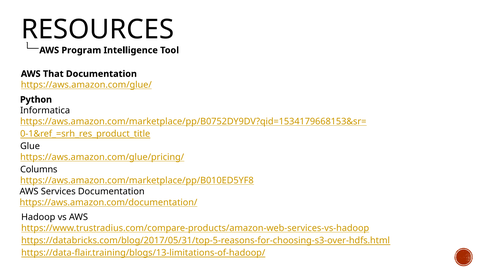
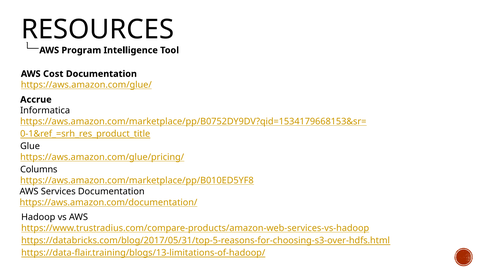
That: That -> Cost (53, 74)
Python: Python -> Accrue (36, 100)
